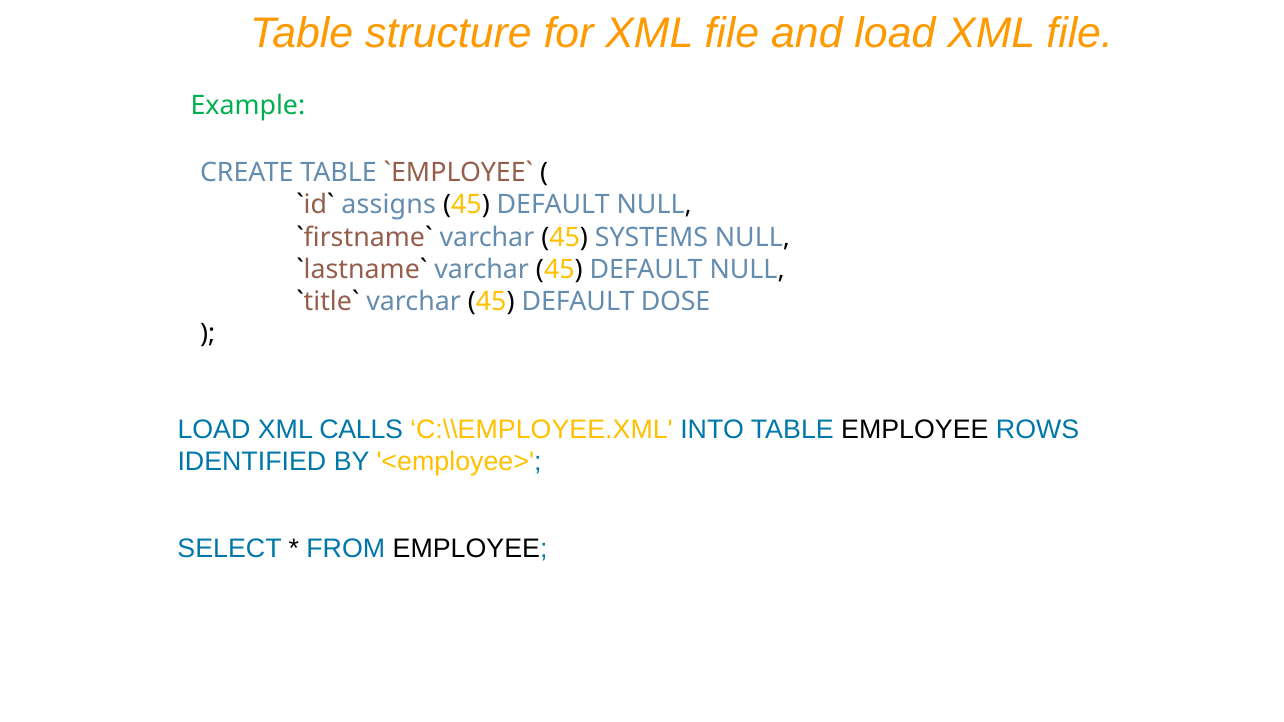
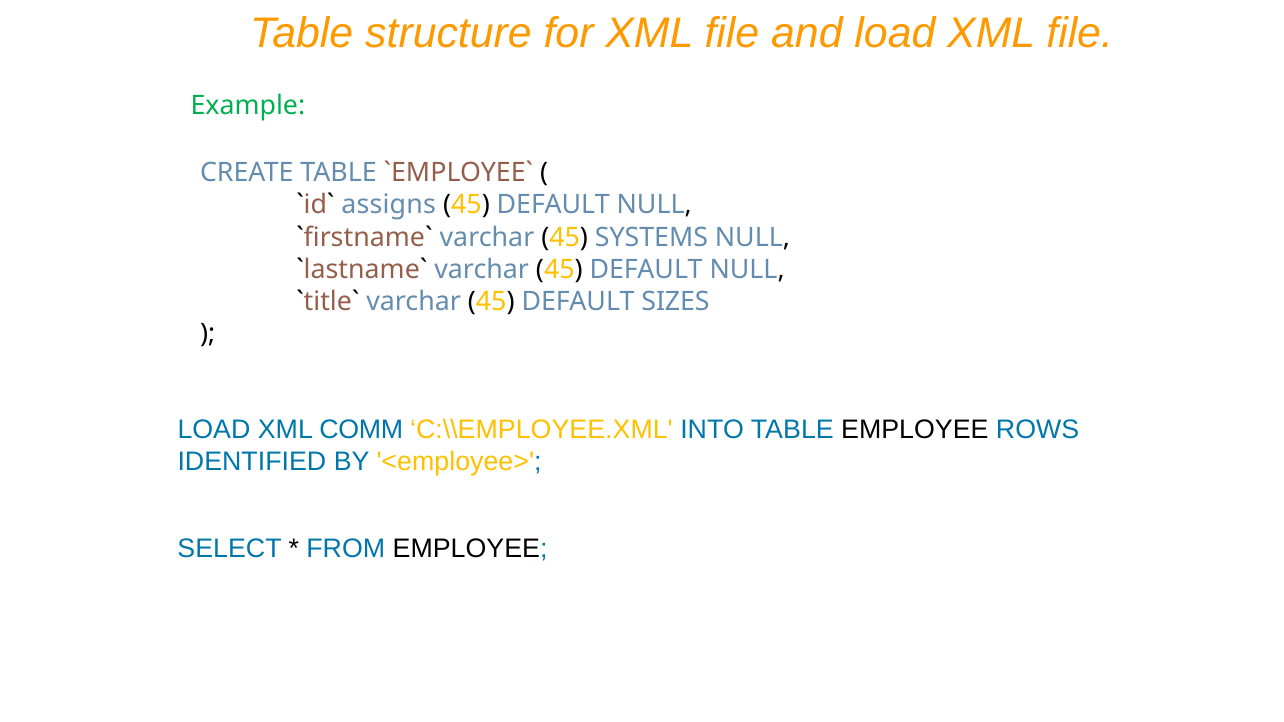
DOSE: DOSE -> SIZES (676, 302)
CALLS: CALLS -> COMM (361, 430)
